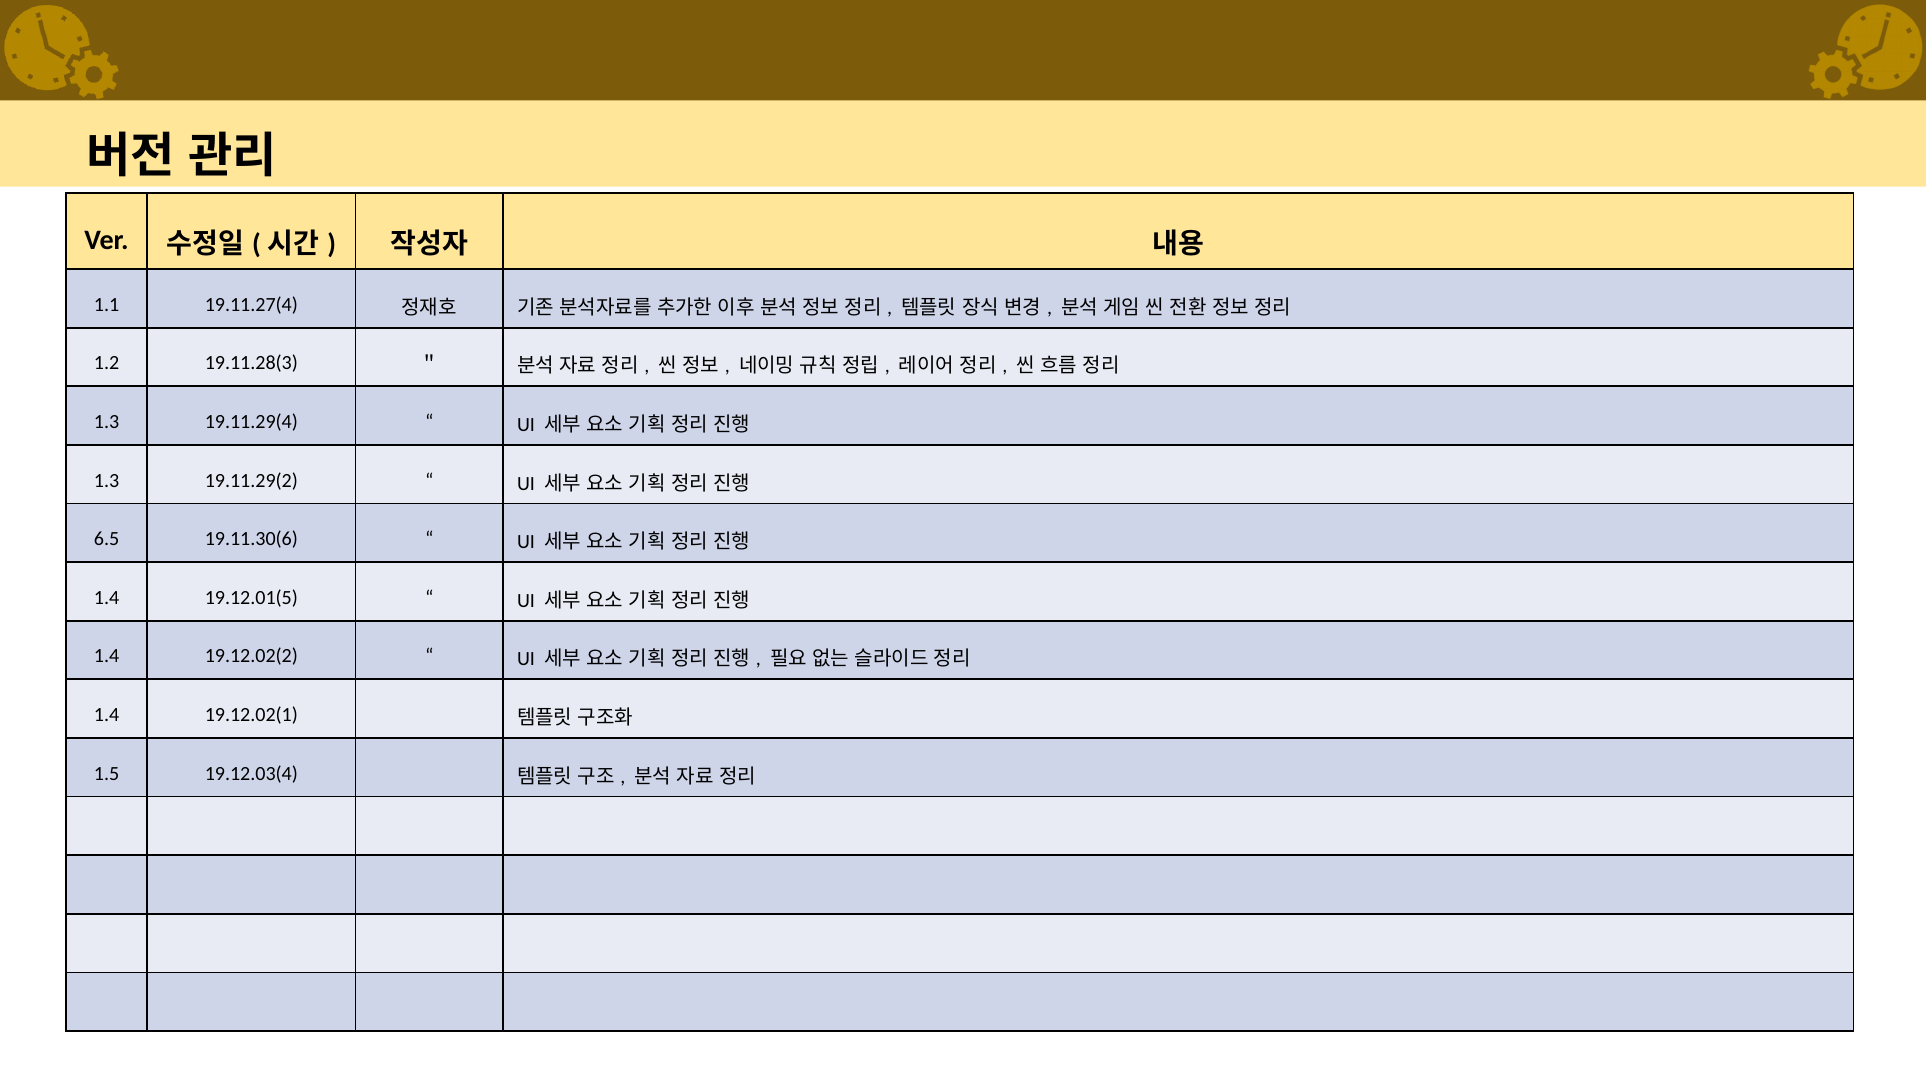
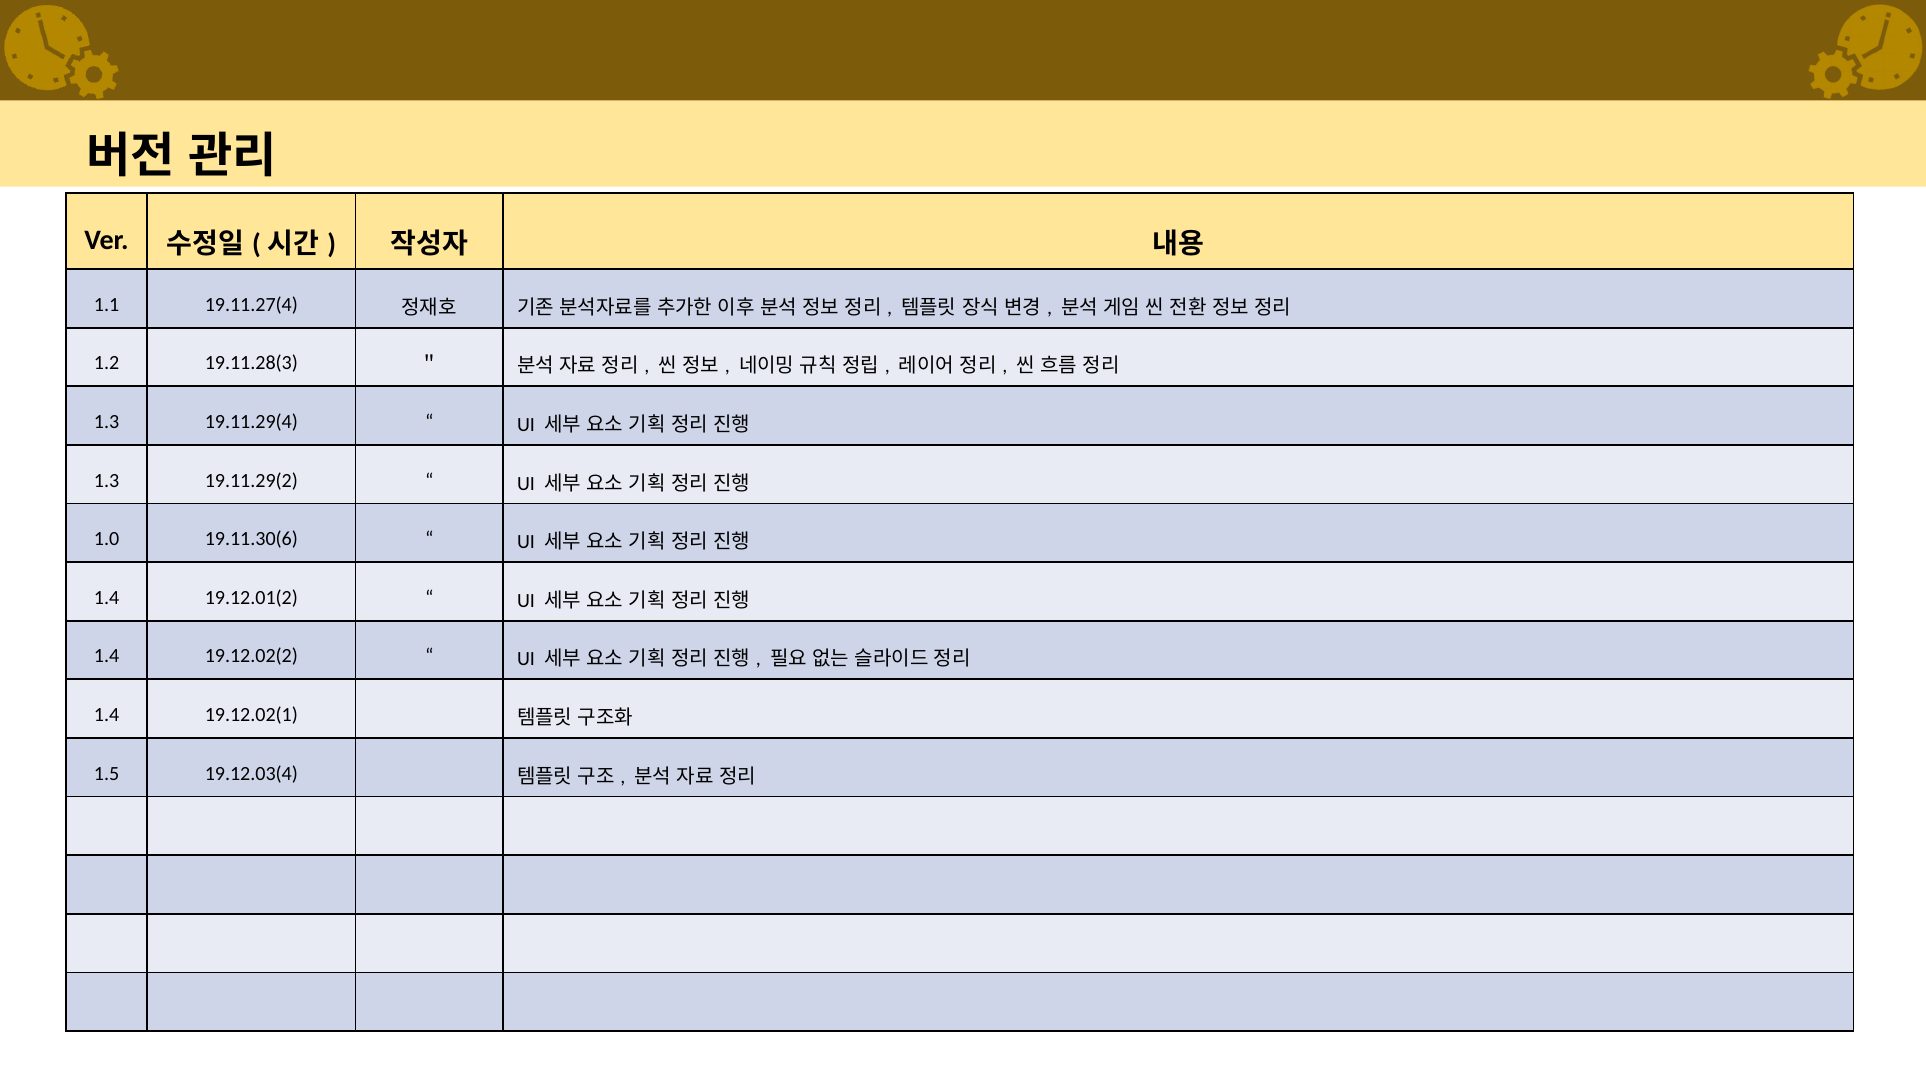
6.5: 6.5 -> 1.0 (107, 539)
19.12.01(5: 19.12.01(5 -> 19.12.01(2 (251, 597)
